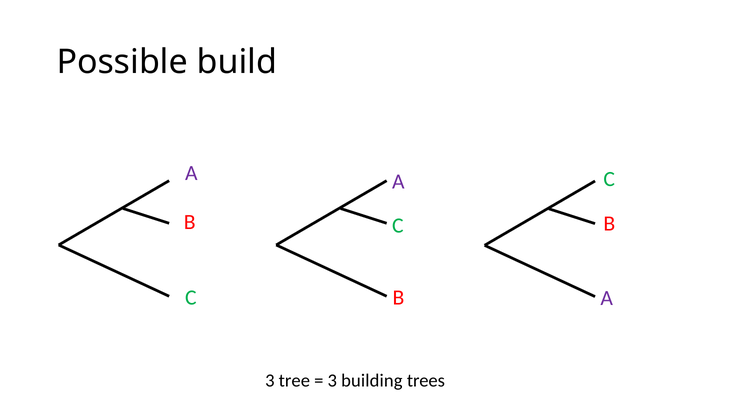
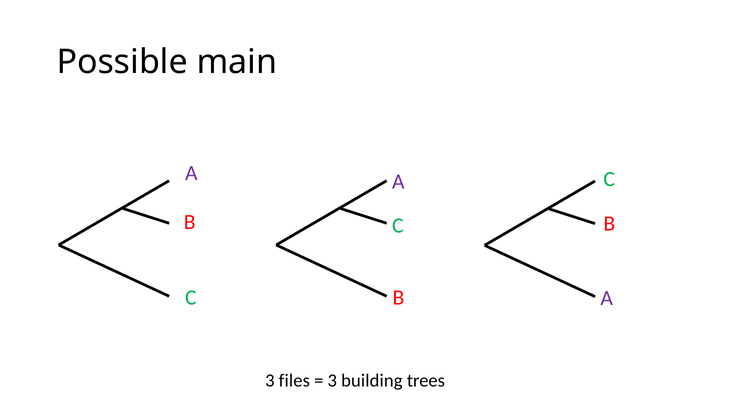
build: build -> main (237, 62)
tree: tree -> files (294, 381)
